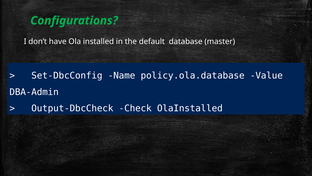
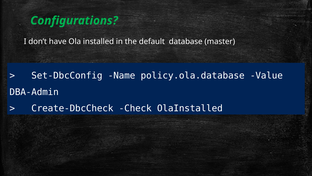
Output-DbcCheck: Output-DbcCheck -> Create-DbcCheck (72, 108)
